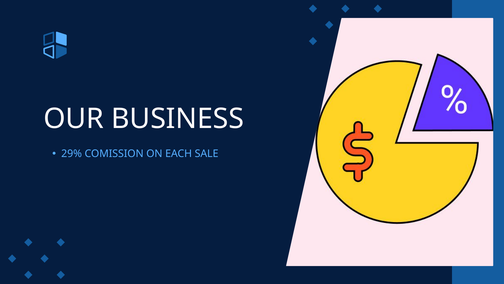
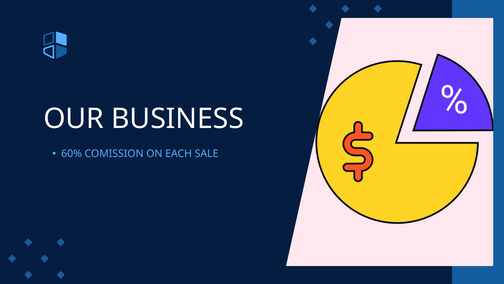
29%: 29% -> 60% (72, 154)
